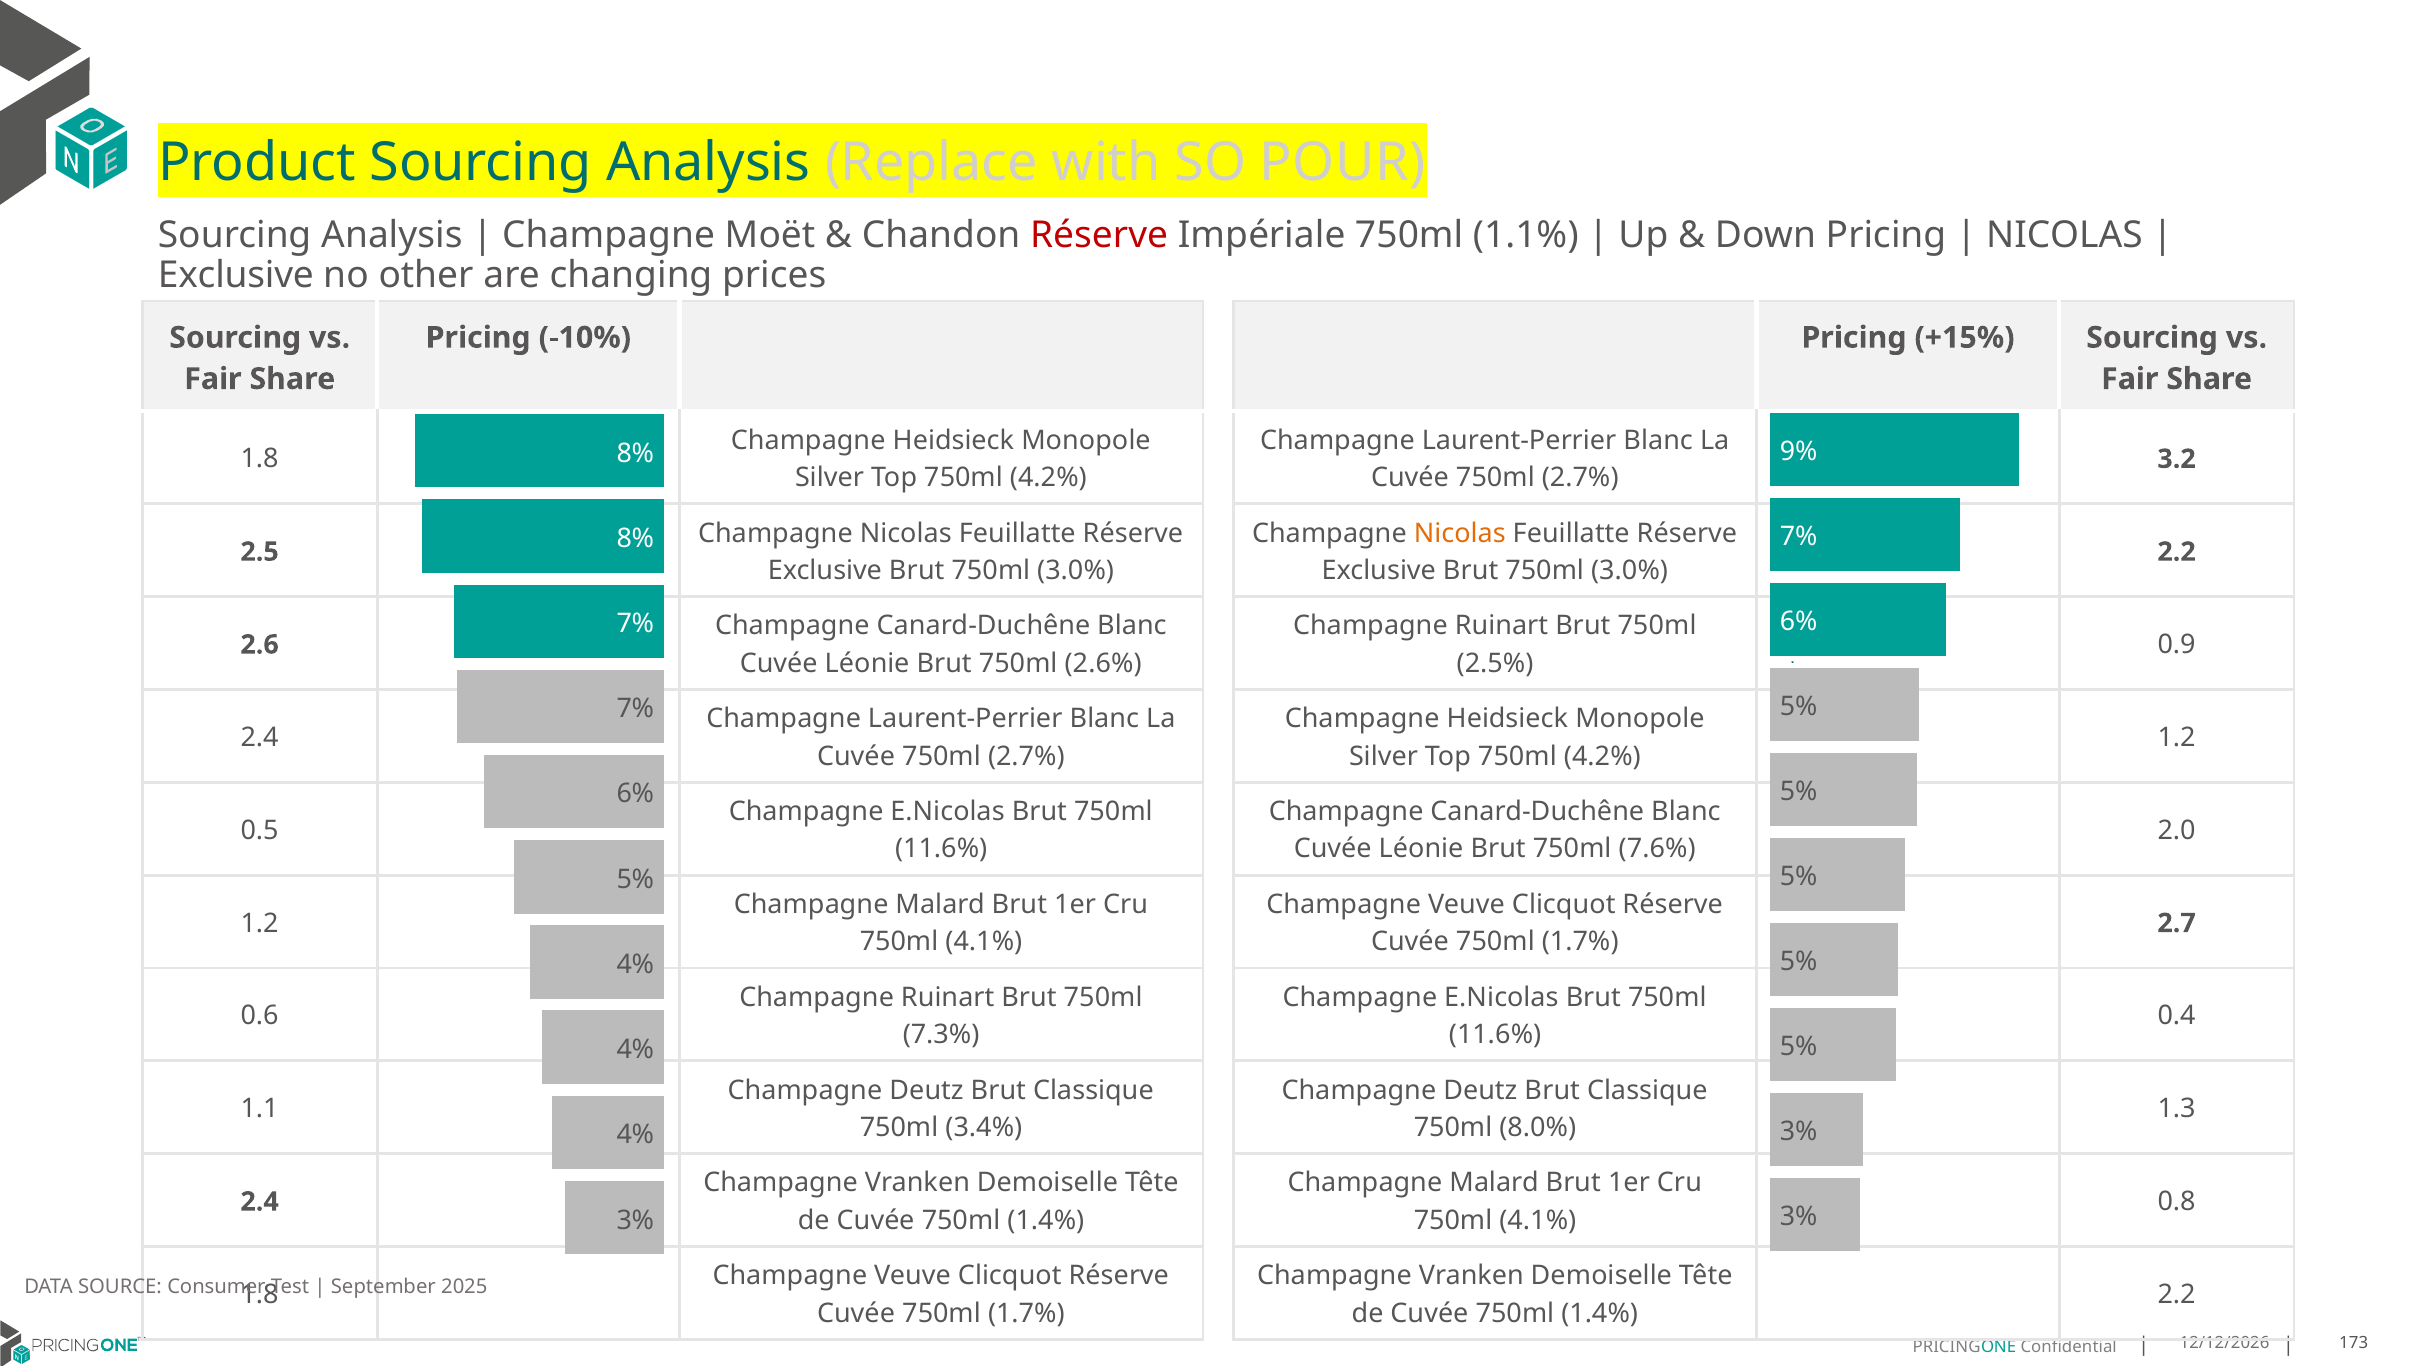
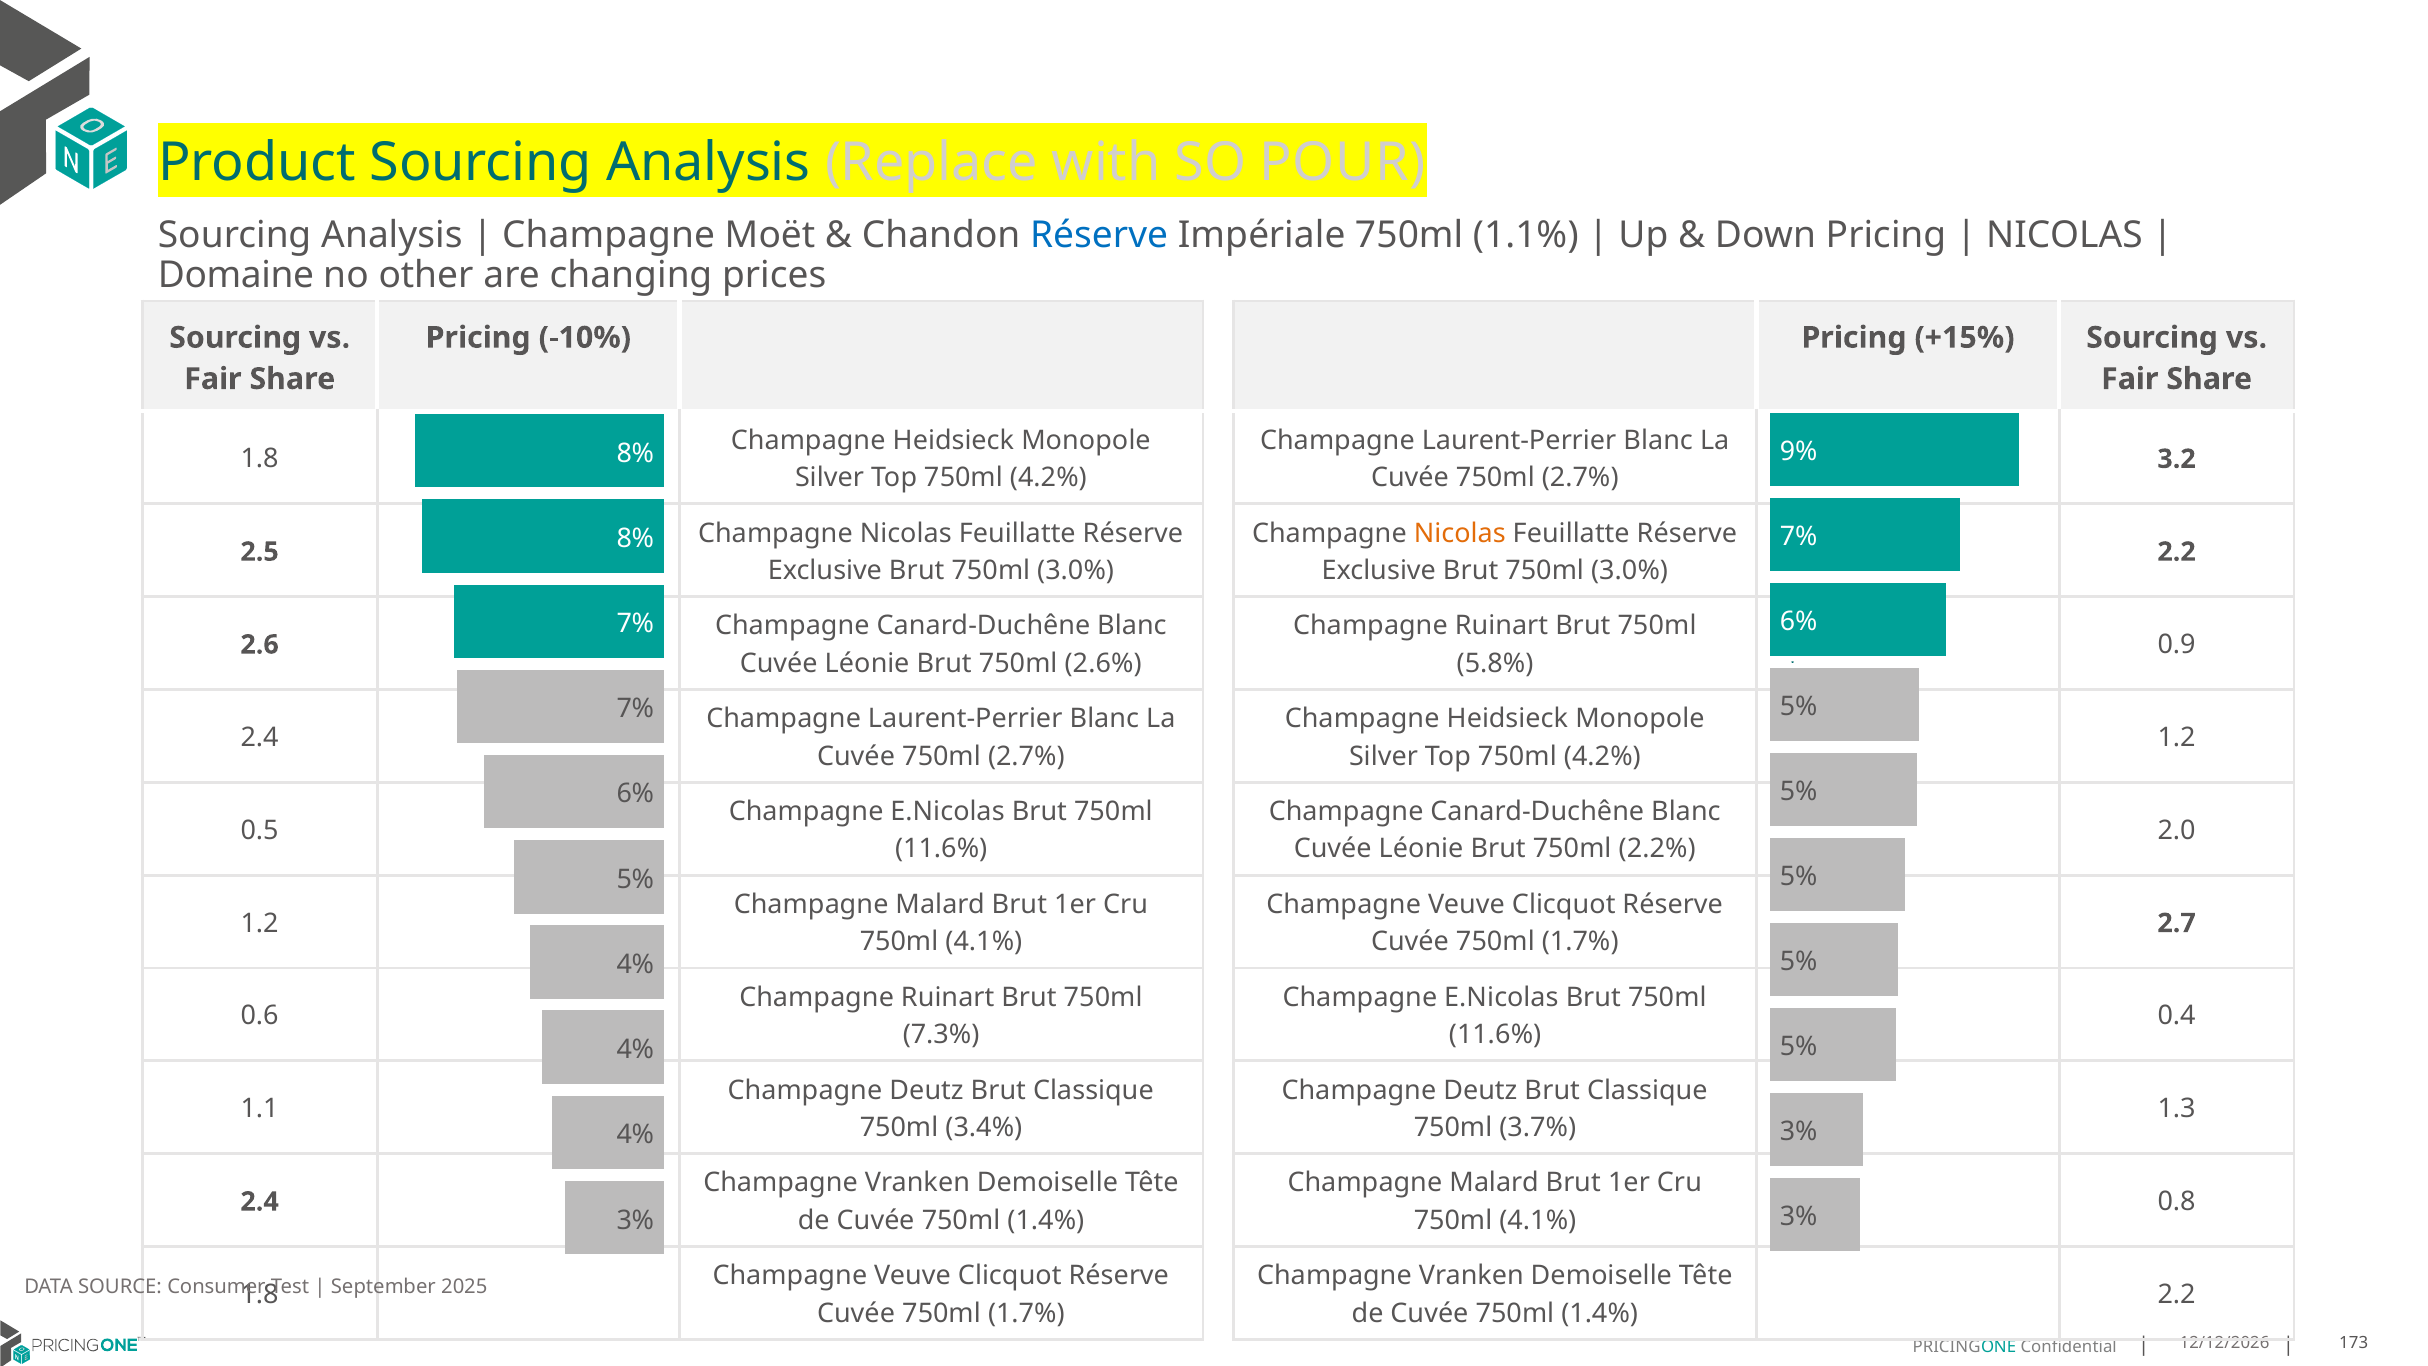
Réserve colour: red -> blue (1099, 235)
Exclusive: Exclusive -> Domaine (236, 275)
2.5%: 2.5% -> 5.8% (1495, 663)
7.6%: 7.6% -> 2.2% (1657, 849)
8.0%: 8.0% -> 3.7% (1538, 1127)
